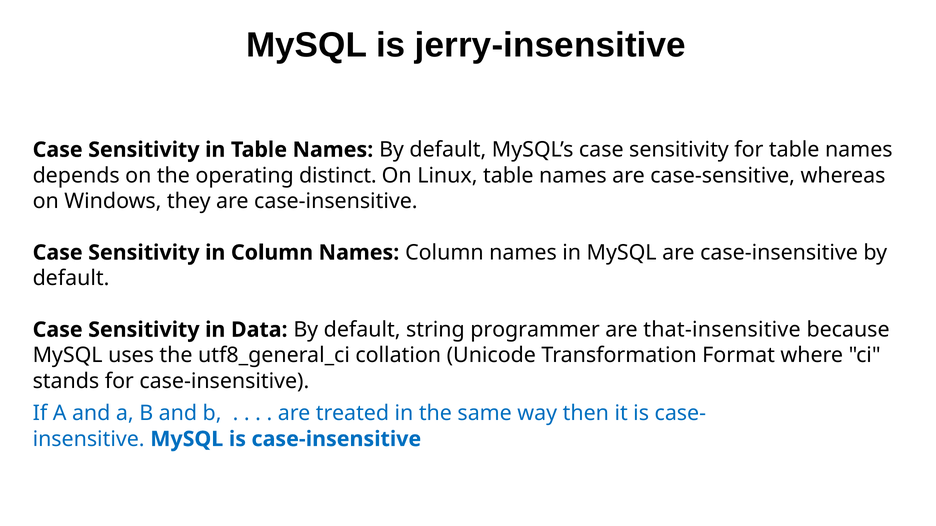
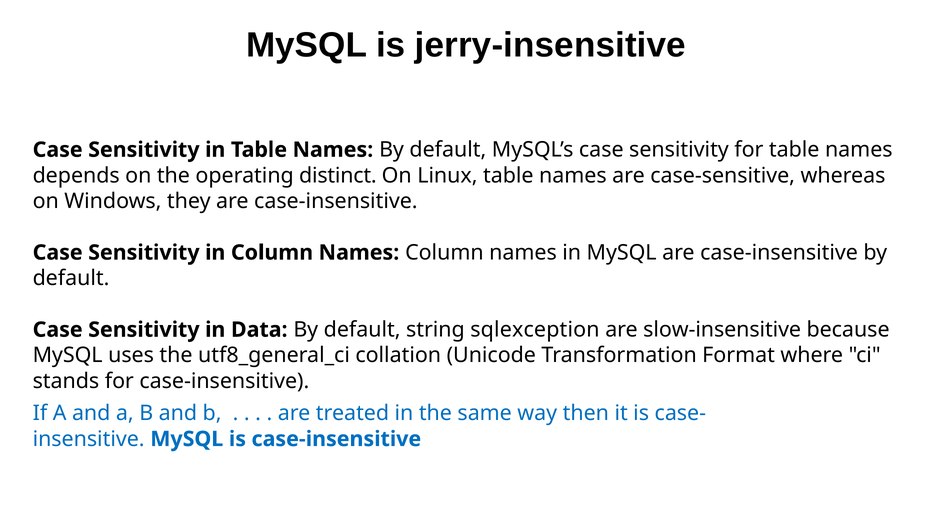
programmer: programmer -> sqlexception (535, 330)
that-insensitive: that-insensitive -> slow-insensitive (722, 330)
